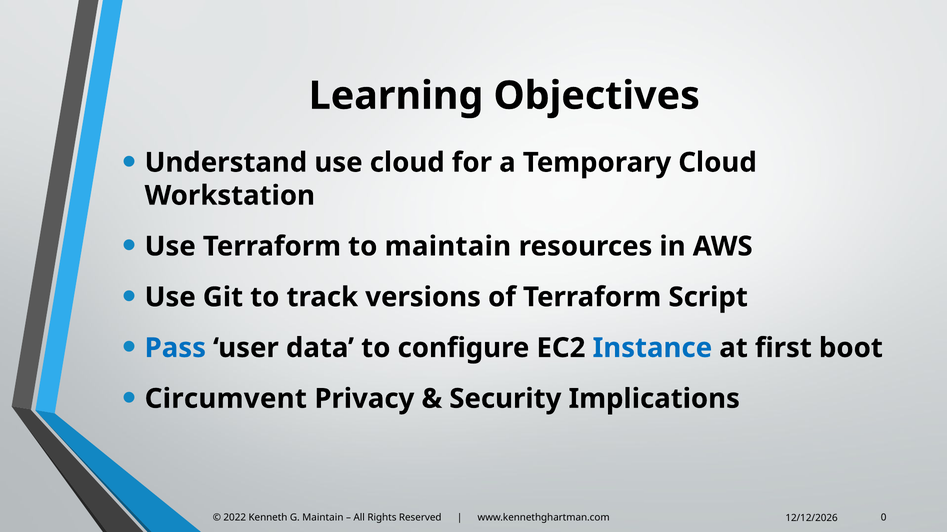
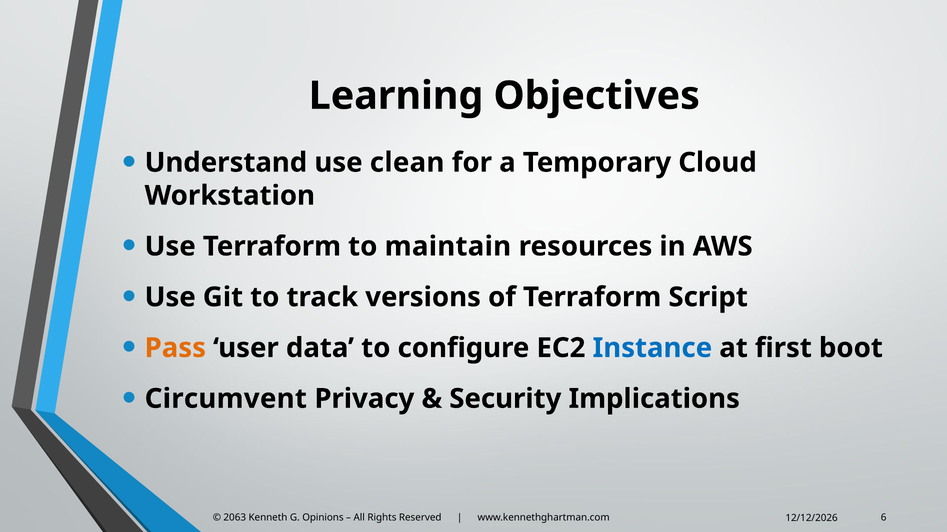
use cloud: cloud -> clean (407, 163)
Pass colour: blue -> orange (175, 348)
2022: 2022 -> 2063 (235, 518)
G Maintain: Maintain -> Opinions (323, 518)
0: 0 -> 6 (884, 518)
